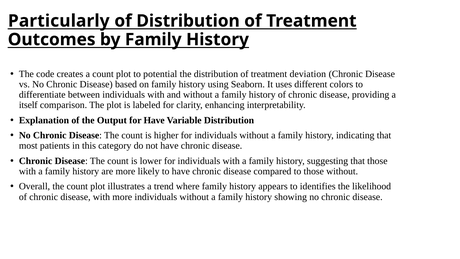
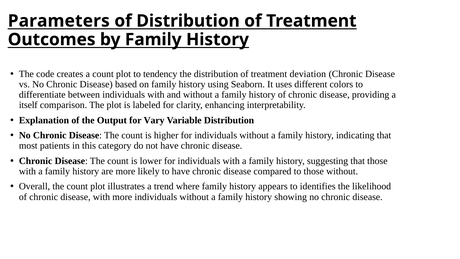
Particularly: Particularly -> Parameters (59, 21)
potential: potential -> tendency (160, 74)
for Have: Have -> Vary (154, 120)
